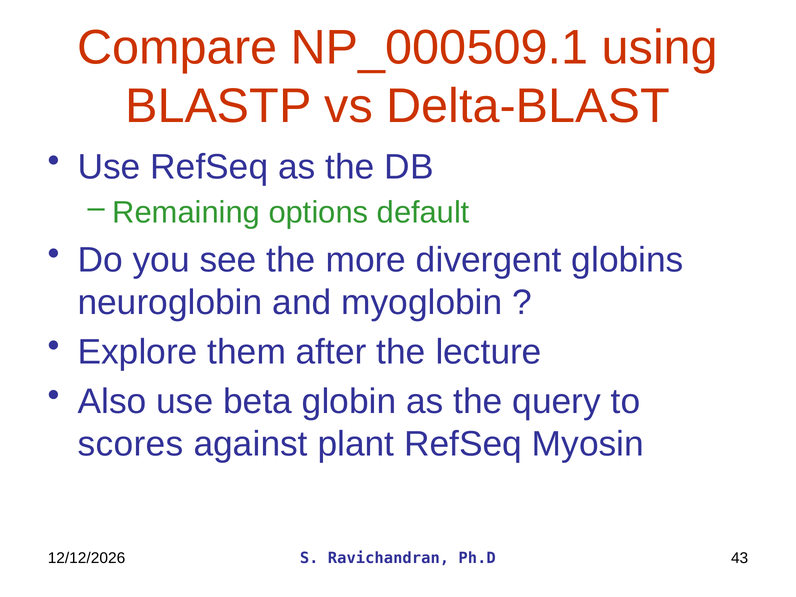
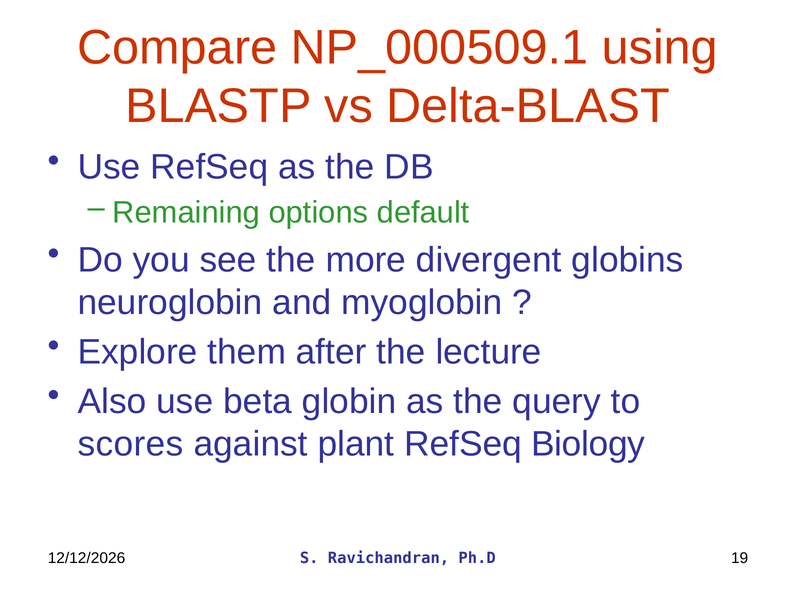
Myosin: Myosin -> Biology (588, 444)
43: 43 -> 19 (740, 558)
